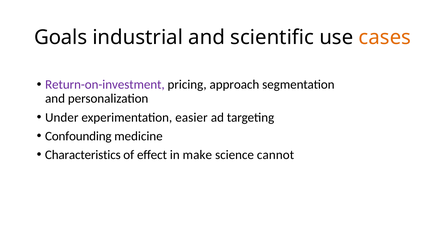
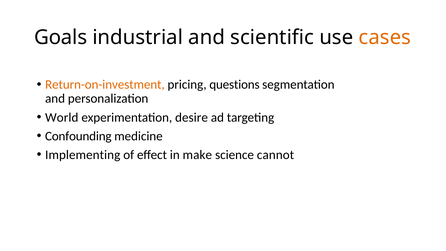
Return-on-investment colour: purple -> orange (105, 85)
approach: approach -> questions (234, 85)
Under: Under -> World (62, 117)
easier: easier -> desire (191, 117)
Characteristics: Characteristics -> Implementing (83, 155)
